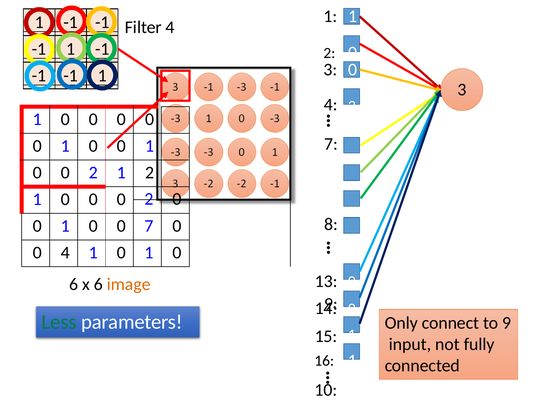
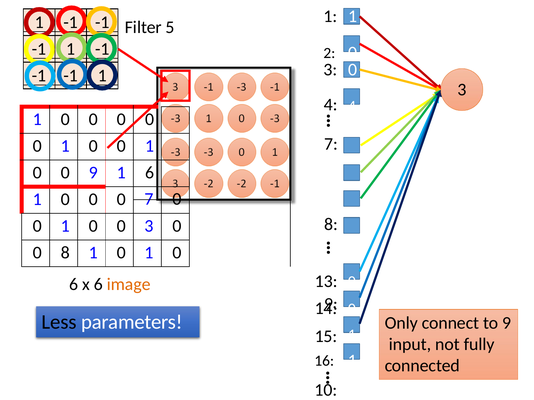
Filter 4: 4 -> 5 (170, 27)
4 2: 2 -> 4 (352, 106)
2: 2 -> 9 (93, 173)
2: 2 -> 6 (150, 173)
0 0 0 2: 2 -> 7 (149, 199)
0 0 7: 7 -> 3 (149, 226)
4: 4 -> 8 (65, 253)
Less colour: green -> black (59, 322)
